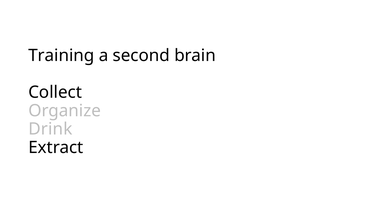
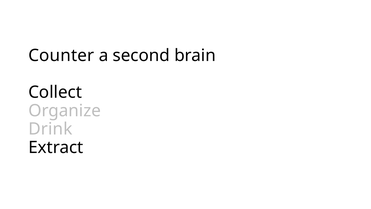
Training: Training -> Counter (61, 55)
